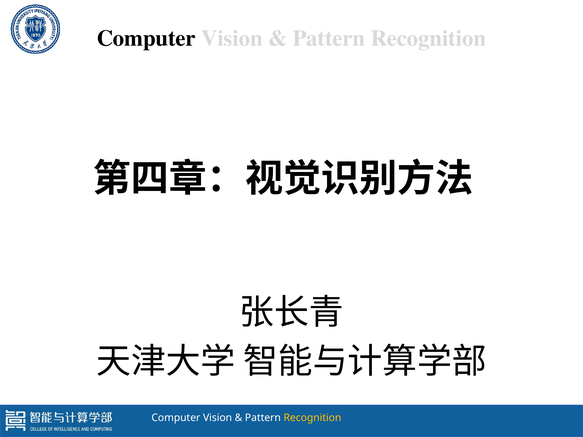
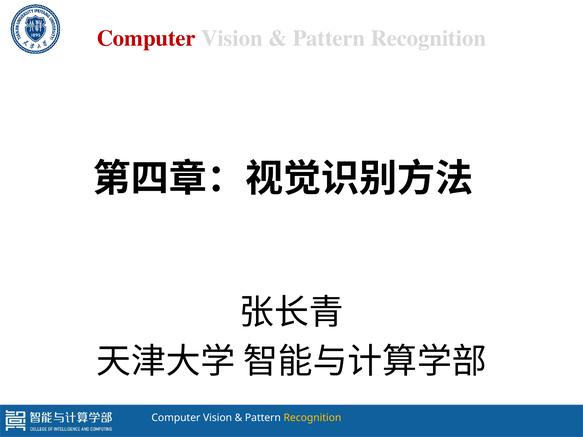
Computer colour: black -> red (146, 38)
